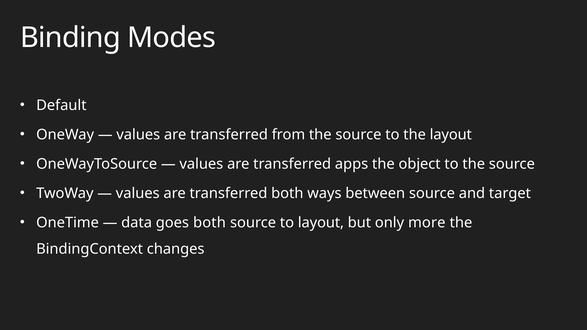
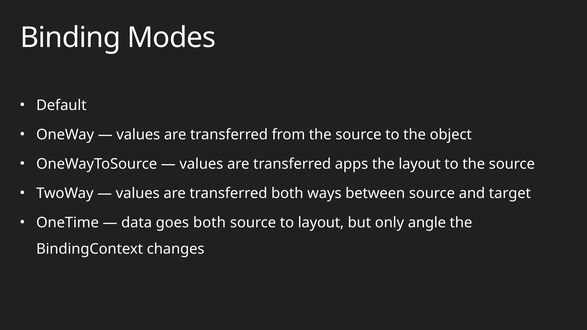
the layout: layout -> object (451, 135)
the object: object -> layout (420, 164)
more: more -> angle (427, 223)
